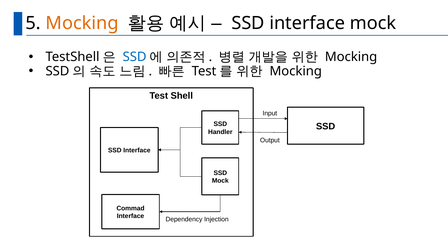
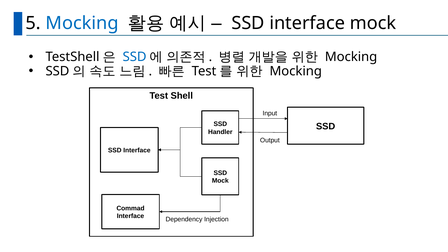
Mocking colour: orange -> blue (82, 23)
